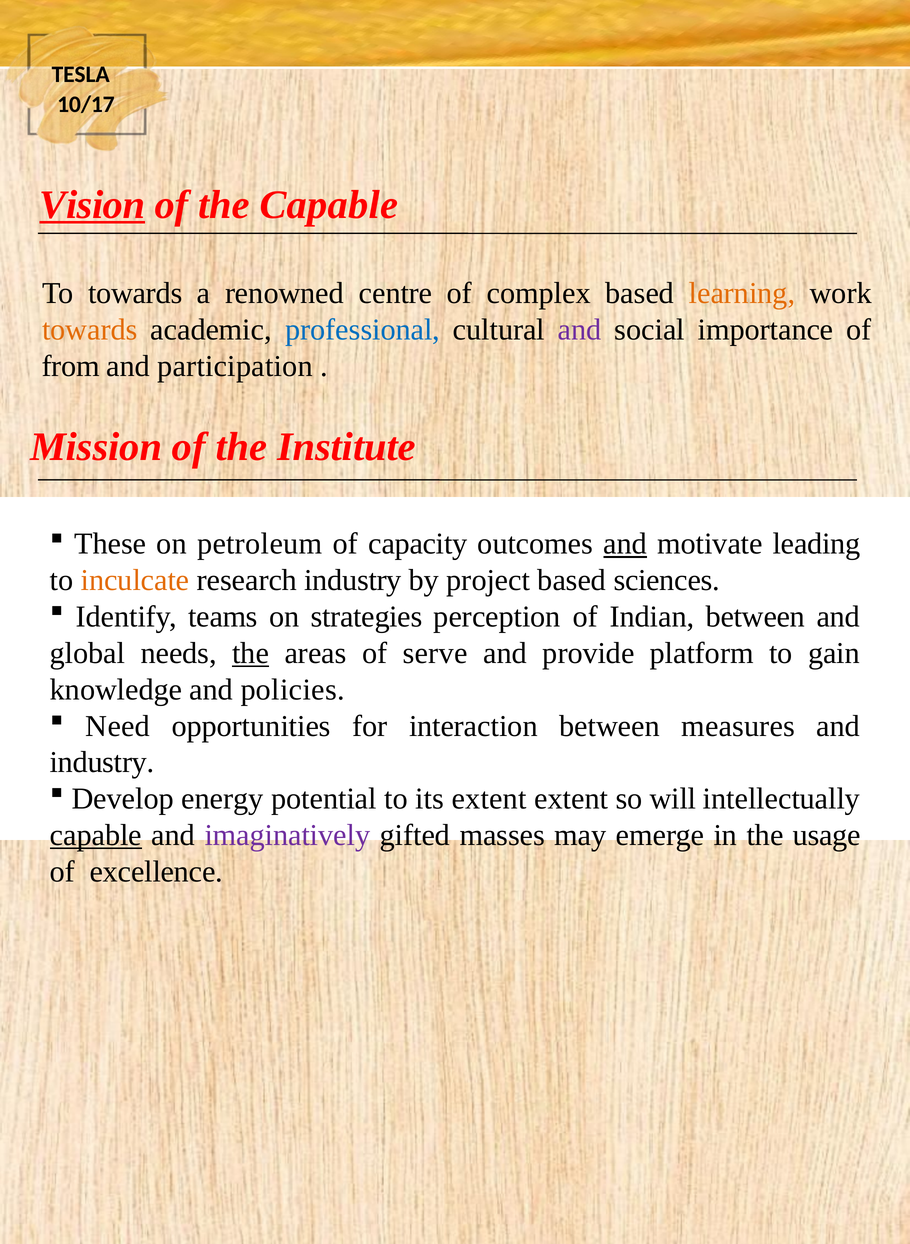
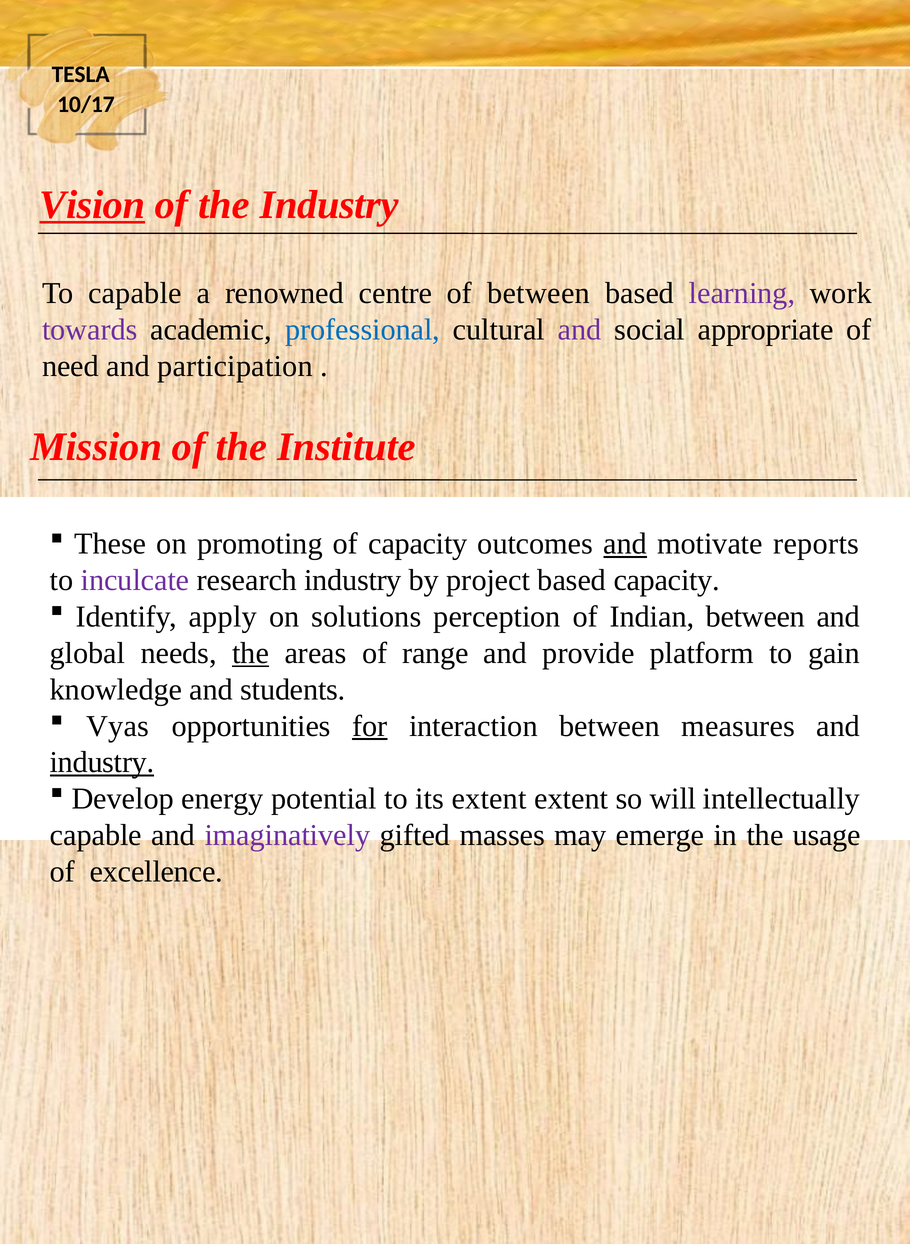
the Capable: Capable -> Industry (329, 205)
To towards: towards -> capable (135, 293)
of complex: complex -> between (539, 293)
learning colour: orange -> purple (742, 293)
towards colour: orange -> purple (90, 330)
importance: importance -> appropriate (766, 330)
from: from -> need (71, 366)
petroleum: petroleum -> promoting (260, 544)
leading: leading -> reports (816, 544)
inculcate colour: orange -> purple (135, 580)
based sciences: sciences -> capacity (667, 580)
teams: teams -> apply (223, 617)
strategies: strategies -> solutions (366, 617)
serve: serve -> range (435, 653)
policies: policies -> students (293, 689)
Need: Need -> Vyas (118, 726)
for underline: none -> present (370, 726)
industry underline: none -> present (102, 762)
capable underline: present -> none (96, 835)
